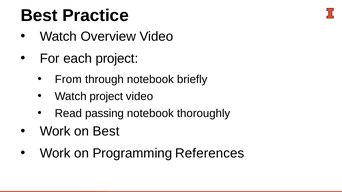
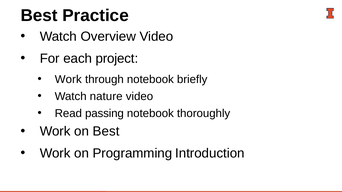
From: From -> Work (68, 79)
Watch project: project -> nature (106, 96)
References: References -> Introduction (210, 154)
